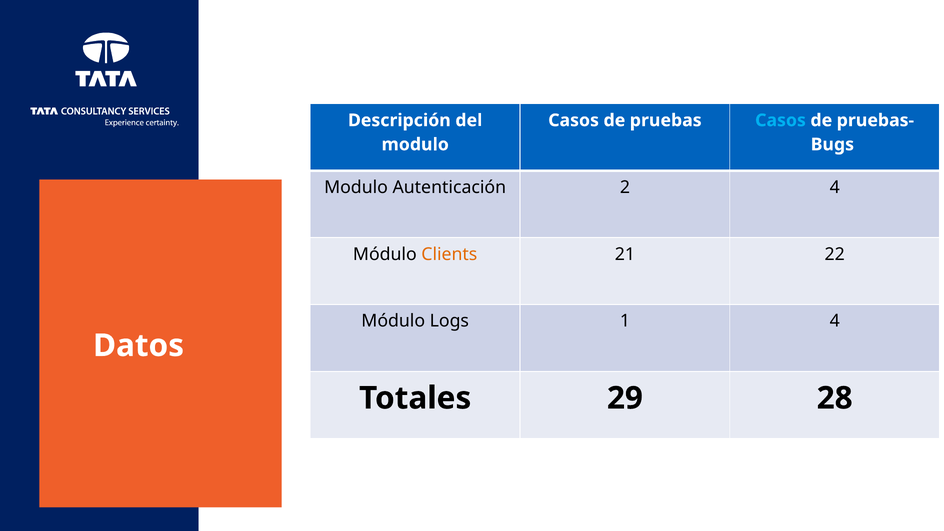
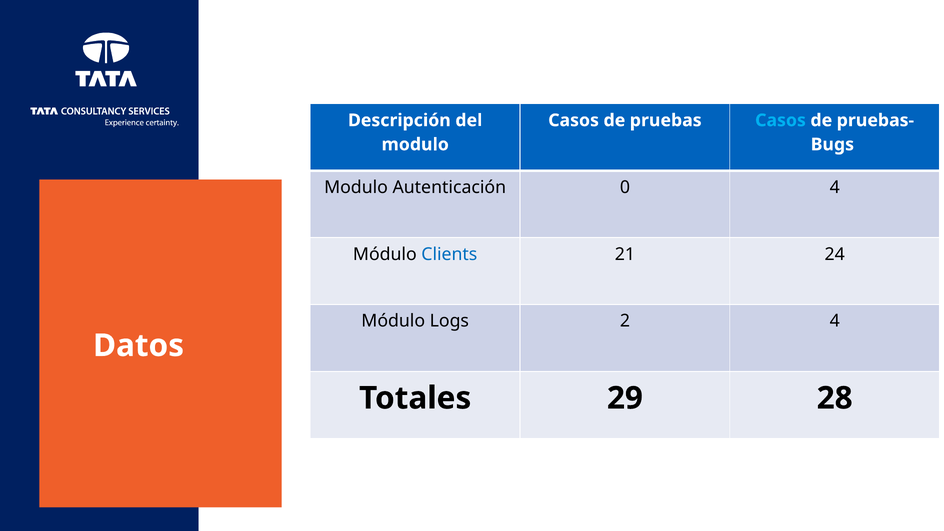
2: 2 -> 0 (625, 187)
Clients colour: orange -> blue (449, 254)
22: 22 -> 24 (835, 254)
1: 1 -> 2 (625, 321)
